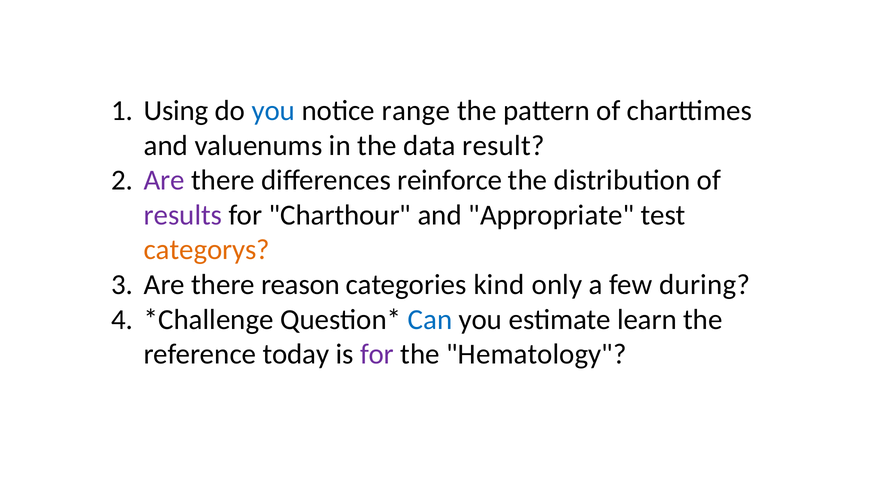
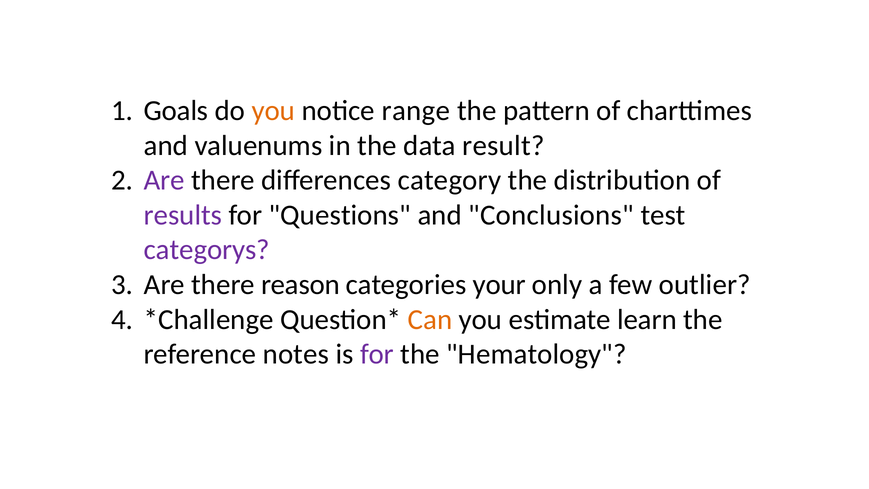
Using: Using -> Goals (176, 111)
you colour: blue -> orange (273, 111)
reinforce: reinforce -> category (449, 180)
Charthour: Charthour -> Questions (340, 215)
Appropriate: Appropriate -> Conclusions (551, 215)
categorys colour: orange -> purple (207, 250)
kind: kind -> your (499, 285)
during: during -> outlier (705, 285)
Can colour: blue -> orange (430, 319)
today: today -> notes (296, 354)
